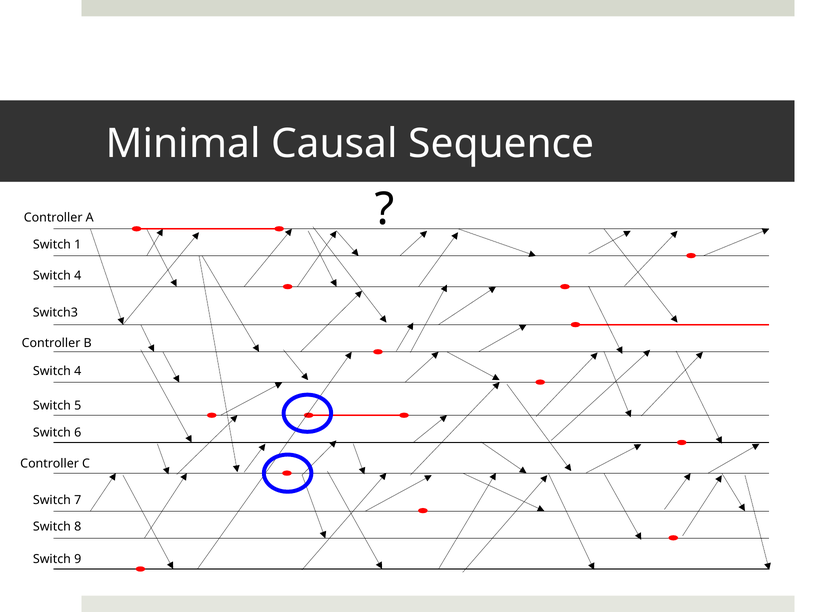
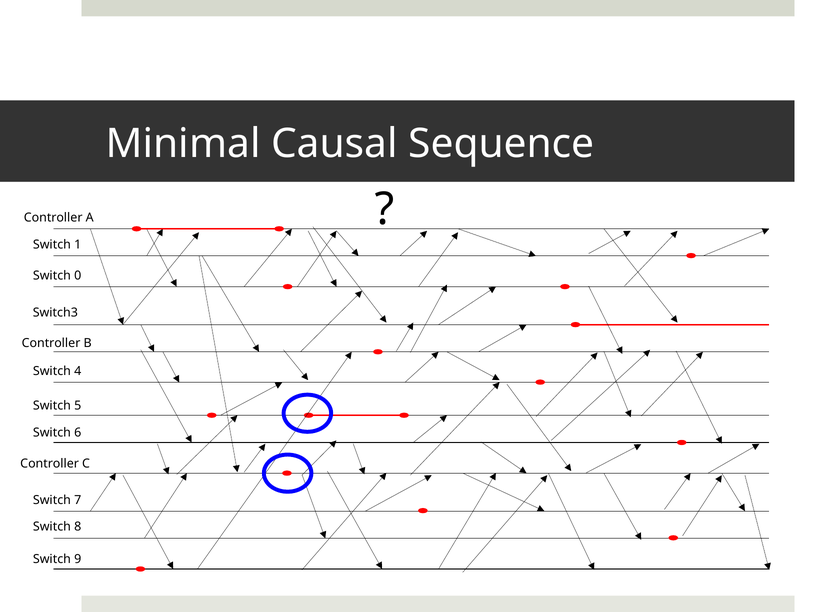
4: 4 -> 0 (78, 275)
